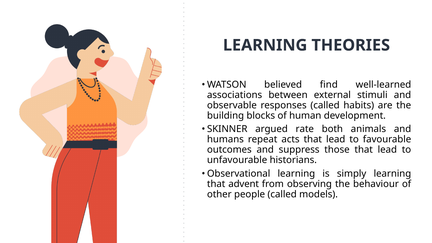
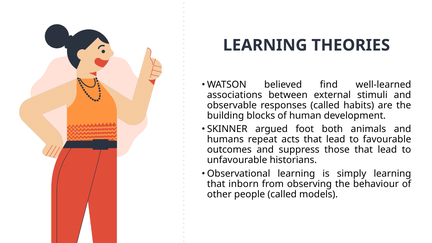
rate: rate -> foot (305, 129)
advent: advent -> inborn (244, 184)
